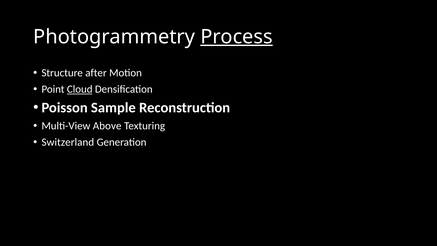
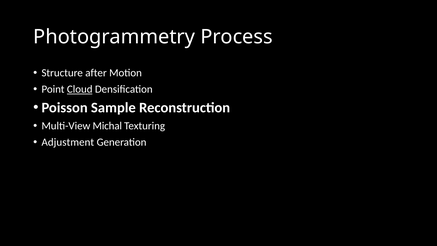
Process underline: present -> none (237, 37)
Above: Above -> Michal (107, 126)
Switzerland: Switzerland -> Adjustment (68, 142)
